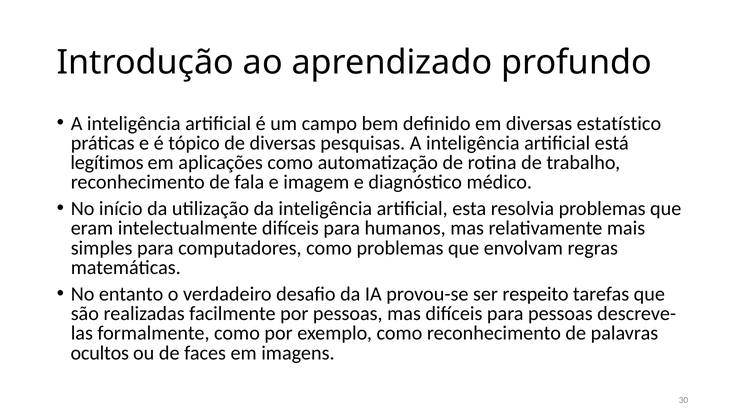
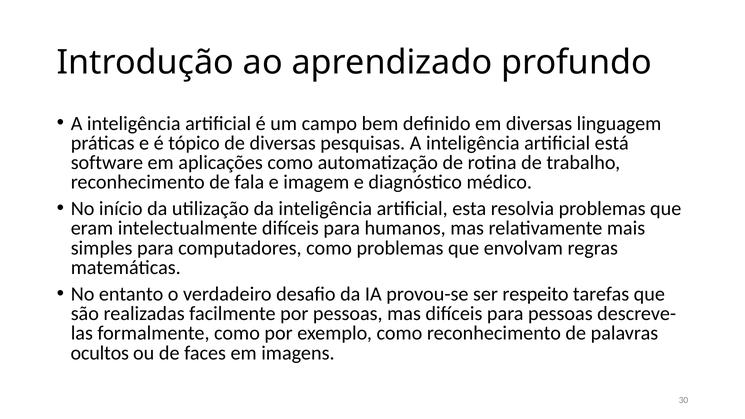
estatístico: estatístico -> linguagem (619, 123)
legítimos: legítimos -> software (107, 163)
